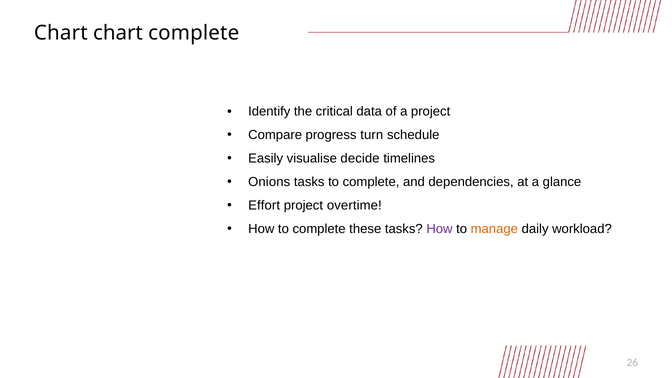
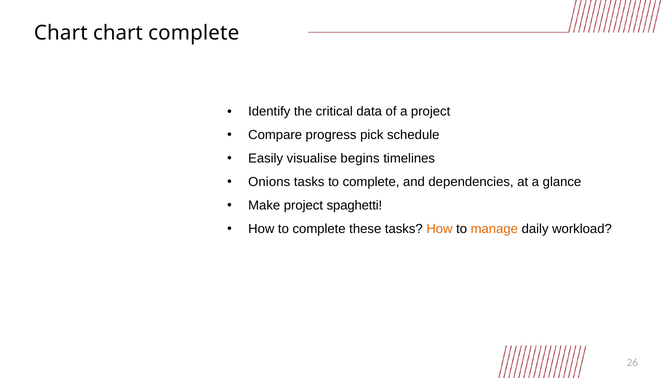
turn: turn -> pick (372, 135)
decide: decide -> begins (360, 159)
Effort: Effort -> Make (264, 206)
overtime: overtime -> spaghetti (354, 206)
How colour: purple -> orange (439, 229)
